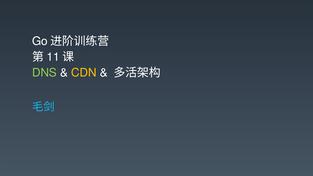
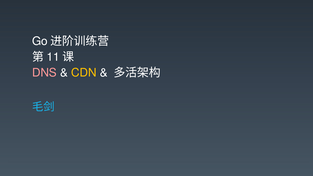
DNS colour: light green -> pink (44, 73)
